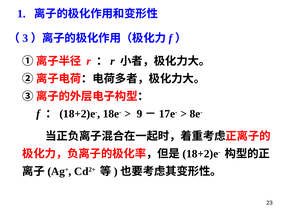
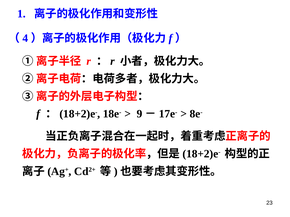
3: 3 -> 4 (25, 38)
